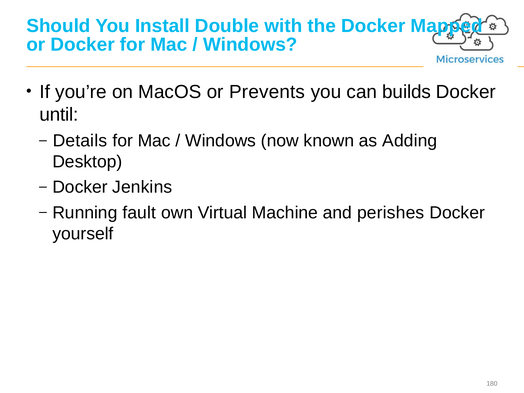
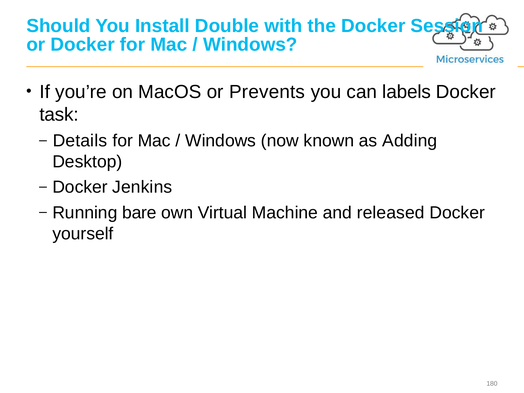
Mapped: Mapped -> Session (447, 26)
builds: builds -> labels (407, 92)
until: until -> task (59, 115)
fault: fault -> bare (139, 213)
perishes: perishes -> released (391, 213)
